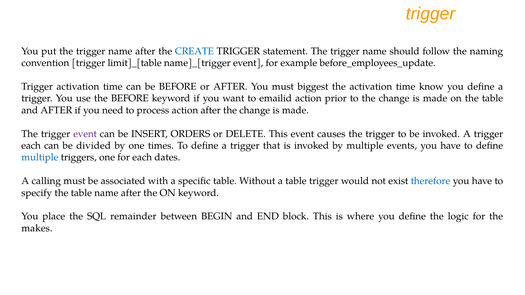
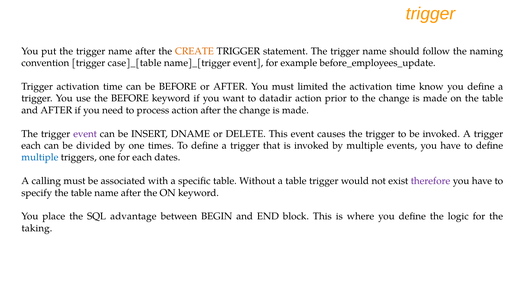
CREATE colour: blue -> orange (194, 51)
limit]_[table: limit]_[table -> case]_[table (135, 63)
biggest: biggest -> limited (313, 87)
emailid: emailid -> datadir (276, 99)
ORDERS: ORDERS -> DNAME (190, 134)
therefore colour: blue -> purple (430, 181)
remainder: remainder -> advantage (133, 217)
makes: makes -> taking (37, 228)
